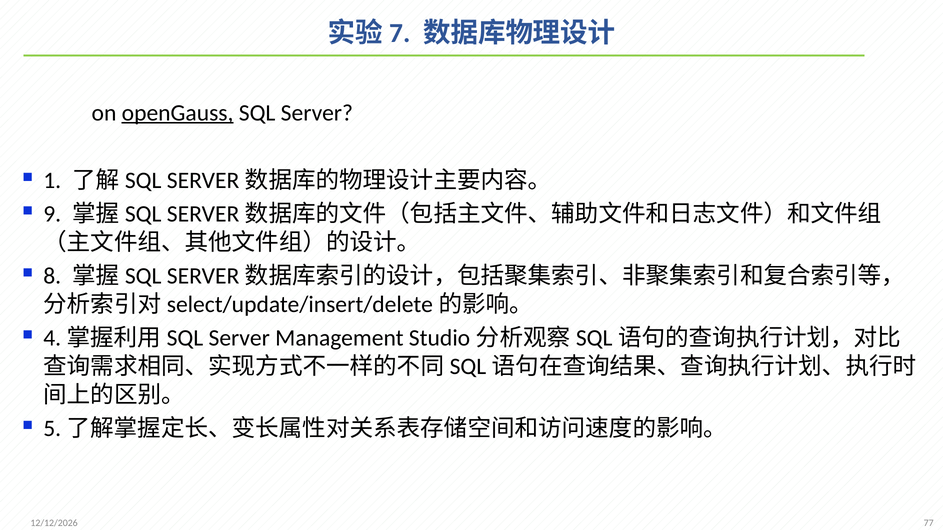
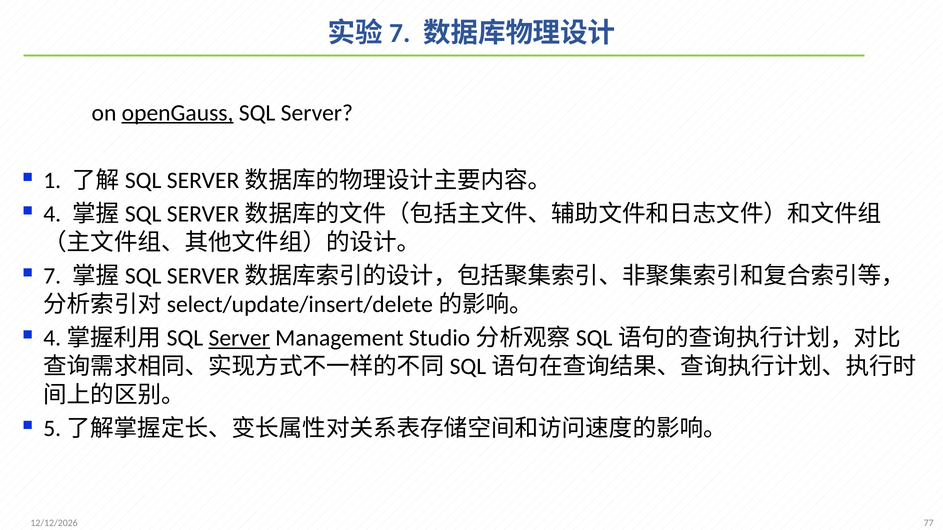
9: 9 -> 4 (52, 214)
8: 8 -> 7 (52, 276)
Server underline: none -> present (239, 338)
